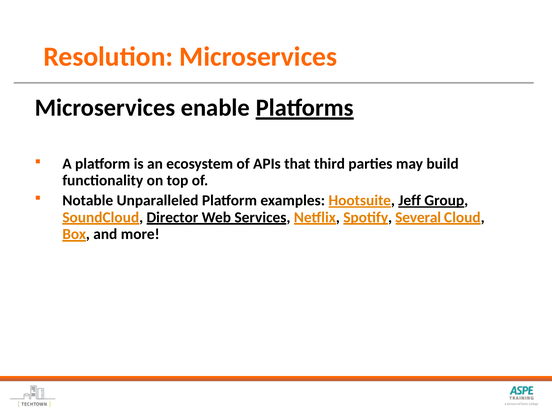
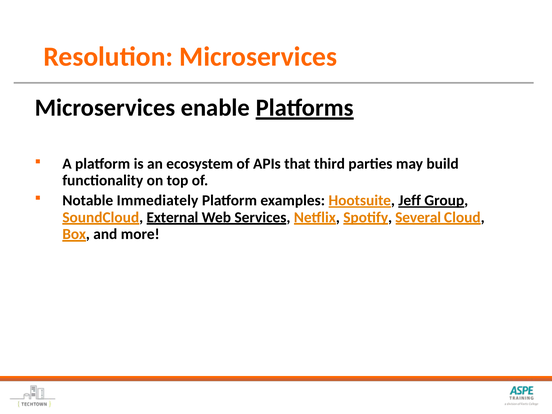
Unparalleled: Unparalleled -> Immediately (157, 200)
Director: Director -> External (172, 217)
